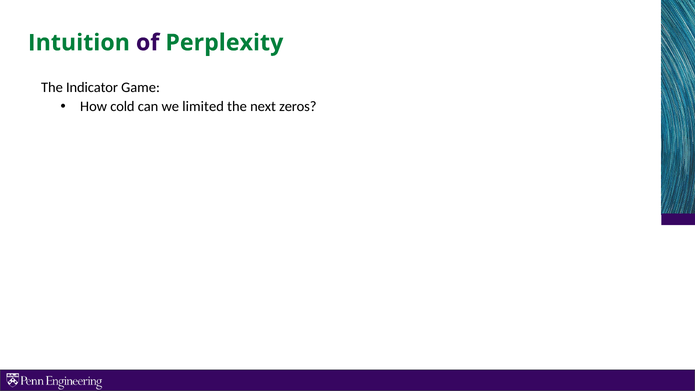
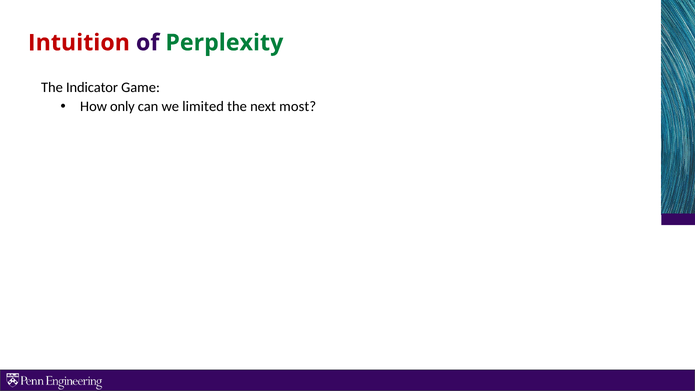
Intuition colour: green -> red (79, 43)
cold: cold -> only (122, 106)
zeros: zeros -> most (298, 106)
